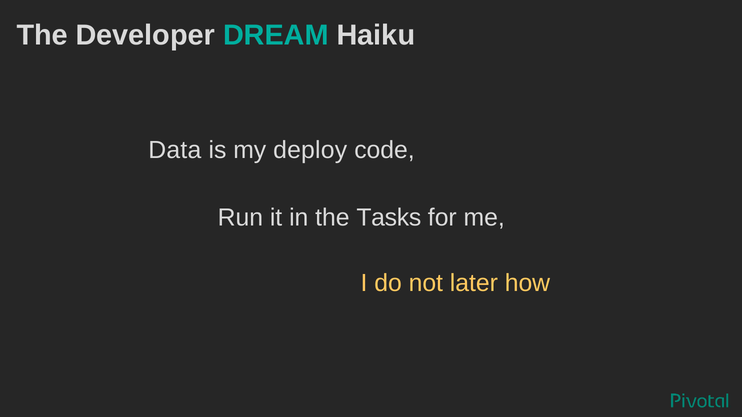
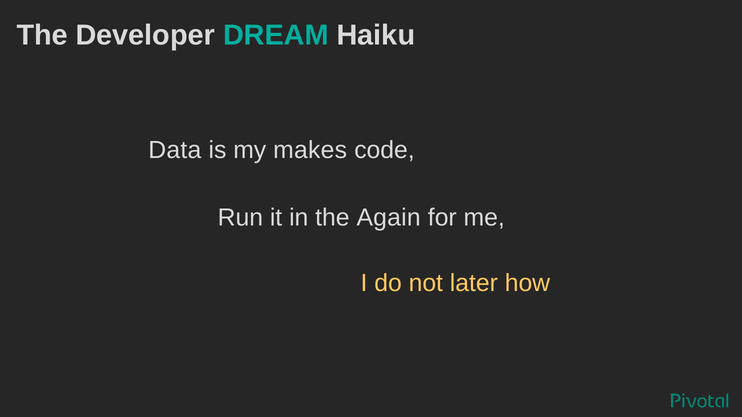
deploy: deploy -> makes (310, 150)
Tasks: Tasks -> Again (389, 218)
